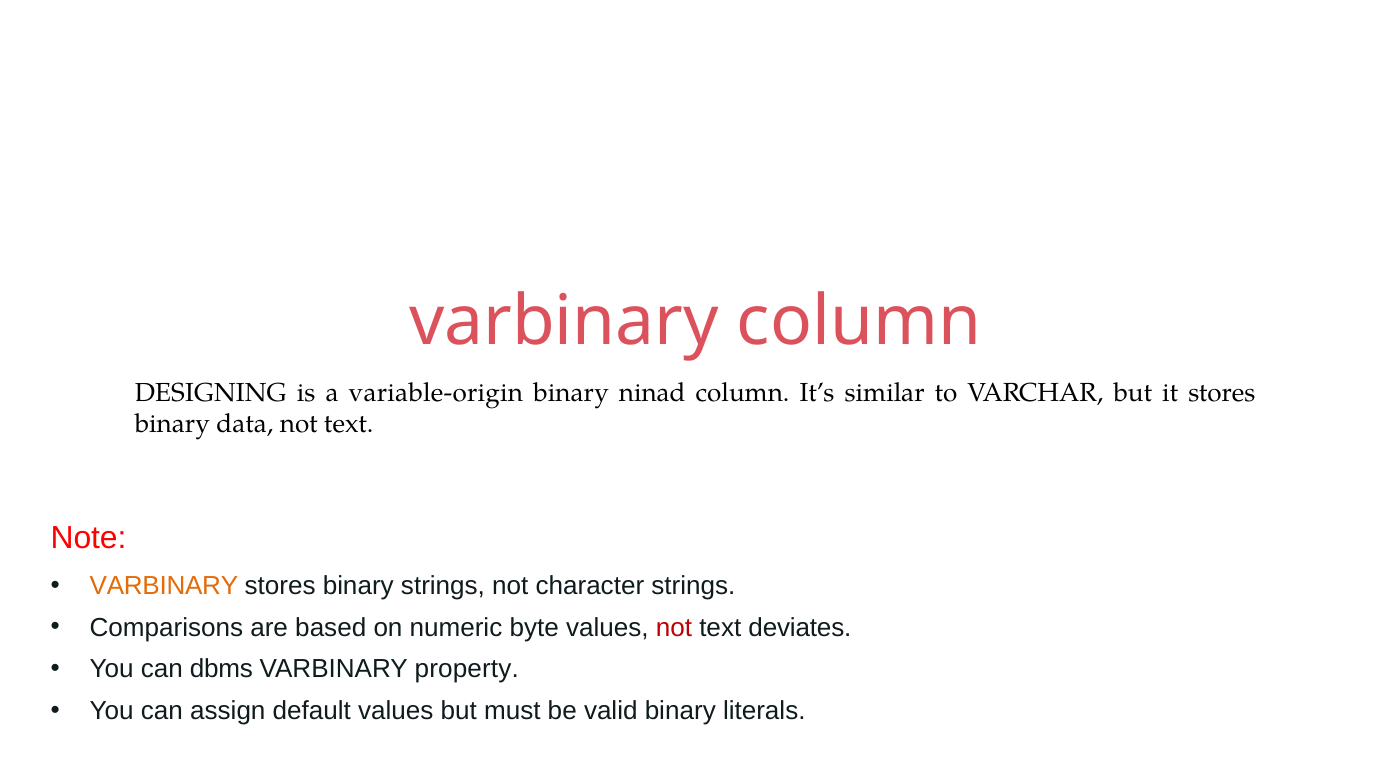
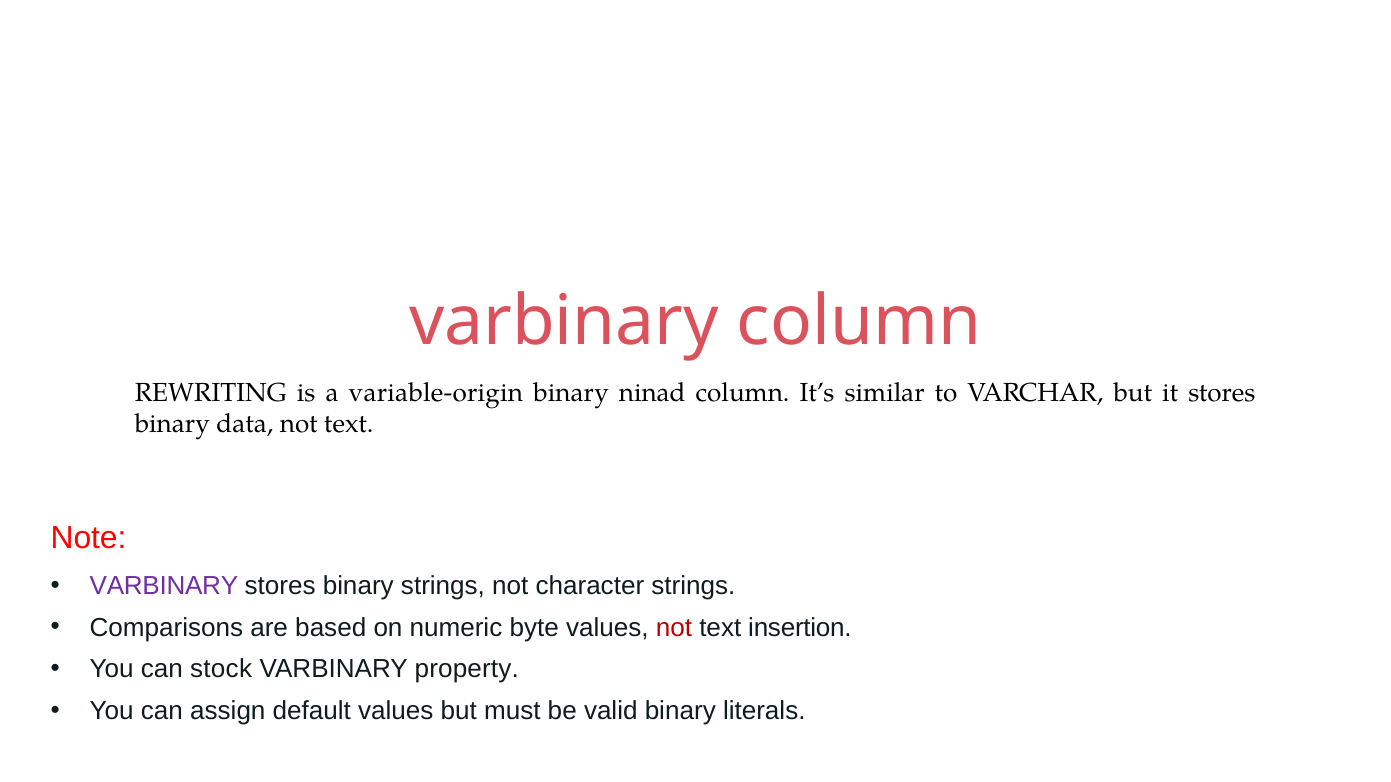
DESIGNING: DESIGNING -> REWRITING (211, 393)
VARBINARY colour: orange -> purple (164, 586)
deviates: deviates -> insertion (800, 628)
dbms: dbms -> stock (221, 670)
